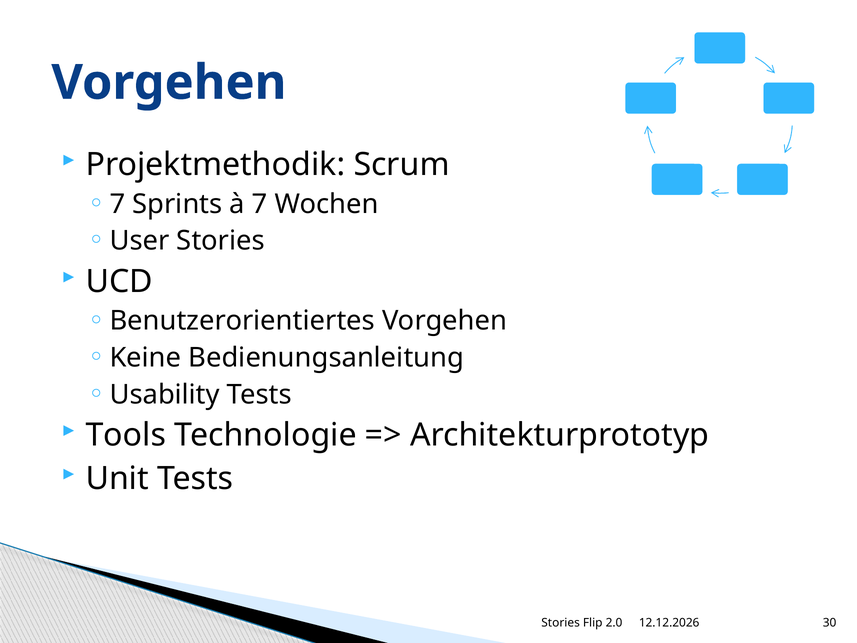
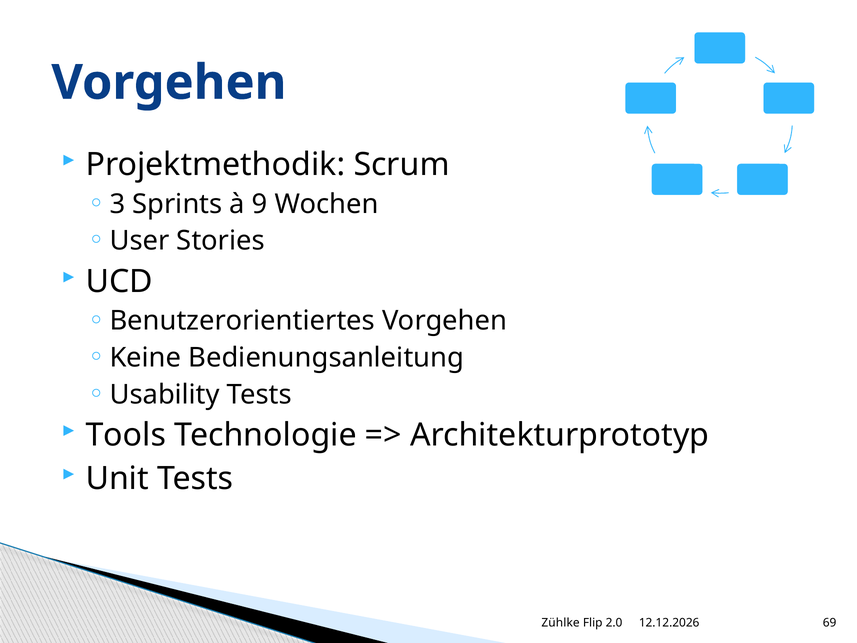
7: 7 -> 3 (117, 204)
à 7: 7 -> 9 (260, 204)
Stories: Stories -> Zühlke (561, 622)
30: 30 -> 69 (830, 622)
